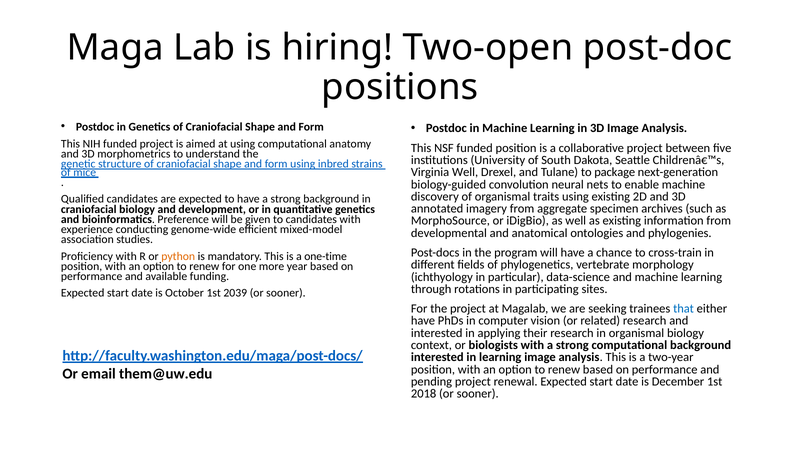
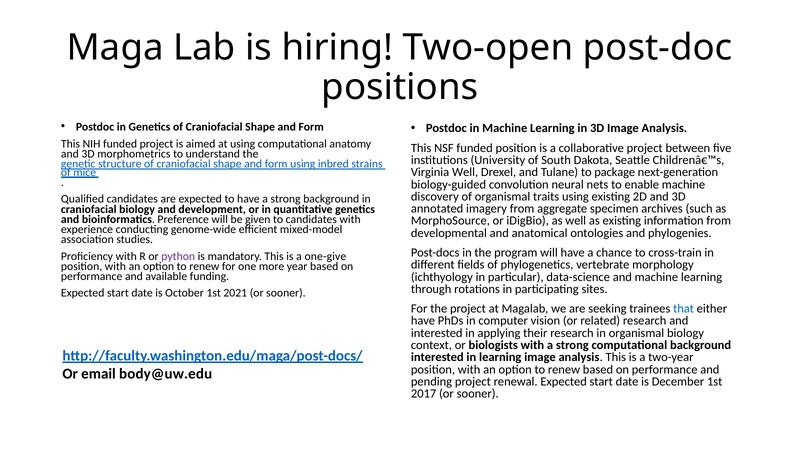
python colour: orange -> purple (178, 256)
one-time: one-time -> one-give (325, 256)
2039: 2039 -> 2021 (235, 293)
them@uw.edu: them@uw.edu -> body@uw.edu (166, 374)
2018: 2018 -> 2017 (424, 394)
